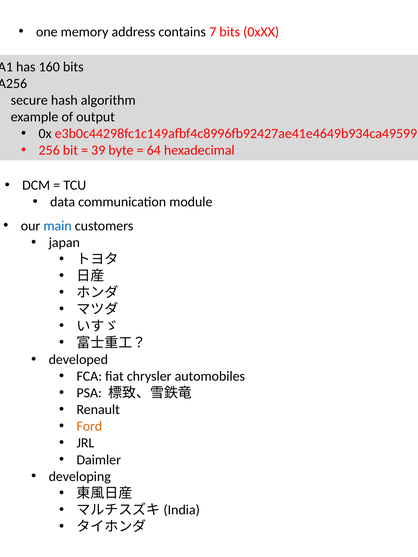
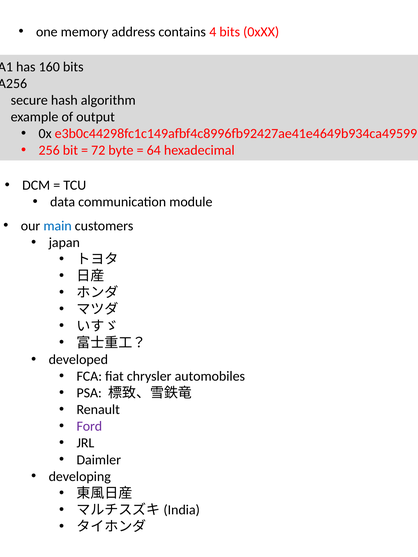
7: 7 -> 4 (213, 32)
39: 39 -> 72 (98, 150)
Ford colour: orange -> purple (89, 427)
